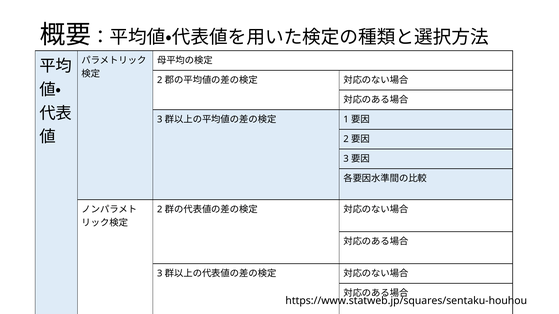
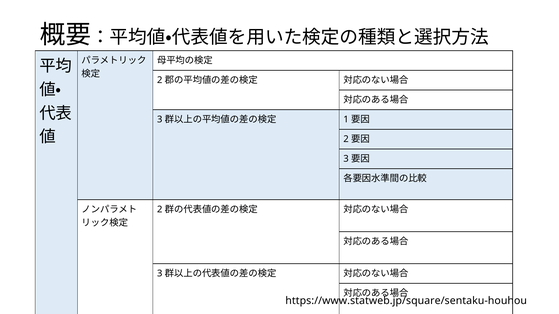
https://www.statweb.jp/squares/sentaku-houhou: https://www.statweb.jp/squares/sentaku-houhou -> https://www.statweb.jp/square/sentaku-houhou (406, 301)
